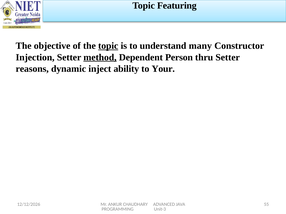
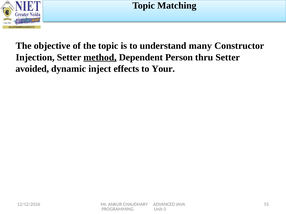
Featuring: Featuring -> Matching (177, 6)
topic underline: present -> none (108, 46)
reasons: reasons -> avoided (32, 69)
ability: ability -> effects (126, 69)
